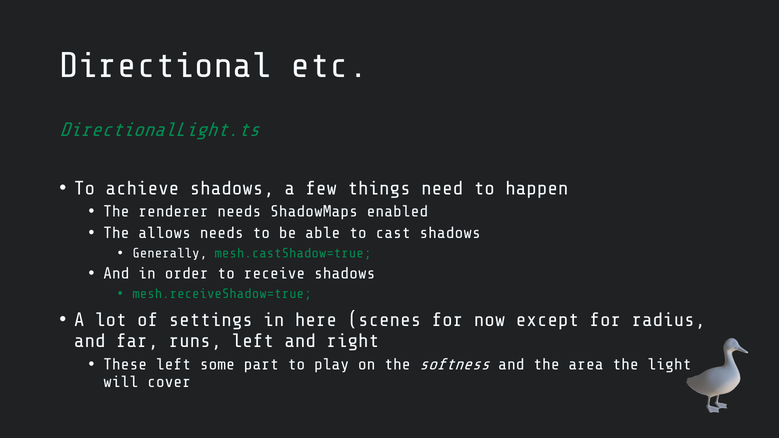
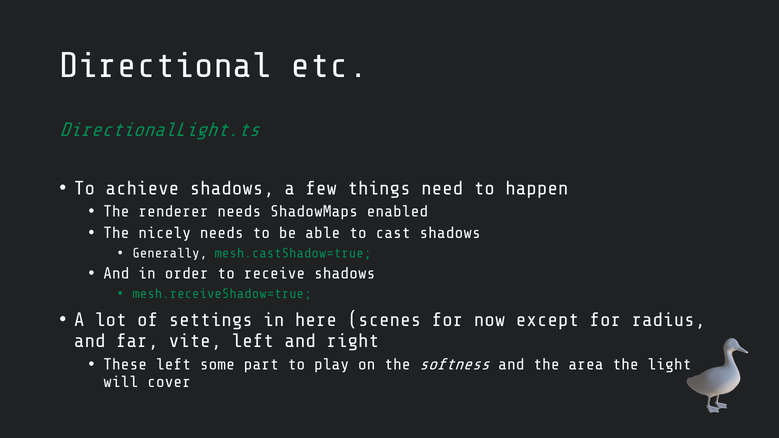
allows: allows -> nicely (165, 233)
runs: runs -> vite (195, 341)
